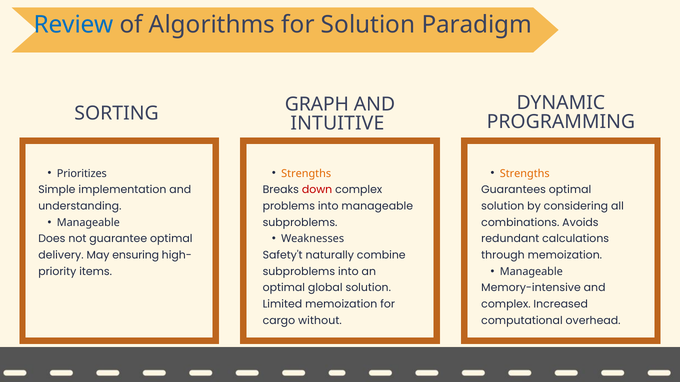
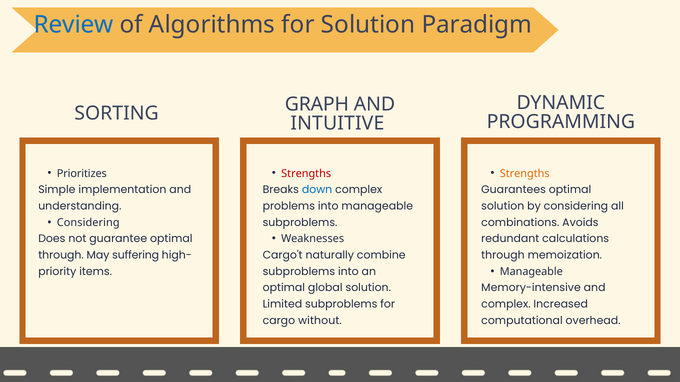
Strengths colour: orange -> red (306, 174)
down colour: red -> blue (317, 190)
Manageable: Manageable -> Considering (88, 223)
Safety't: Safety't -> Cargo't (283, 256)
delivery: delivery -> through (61, 256)
ensuring: ensuring -> suffering (136, 256)
Limited memoization: memoization -> subproblems (341, 305)
